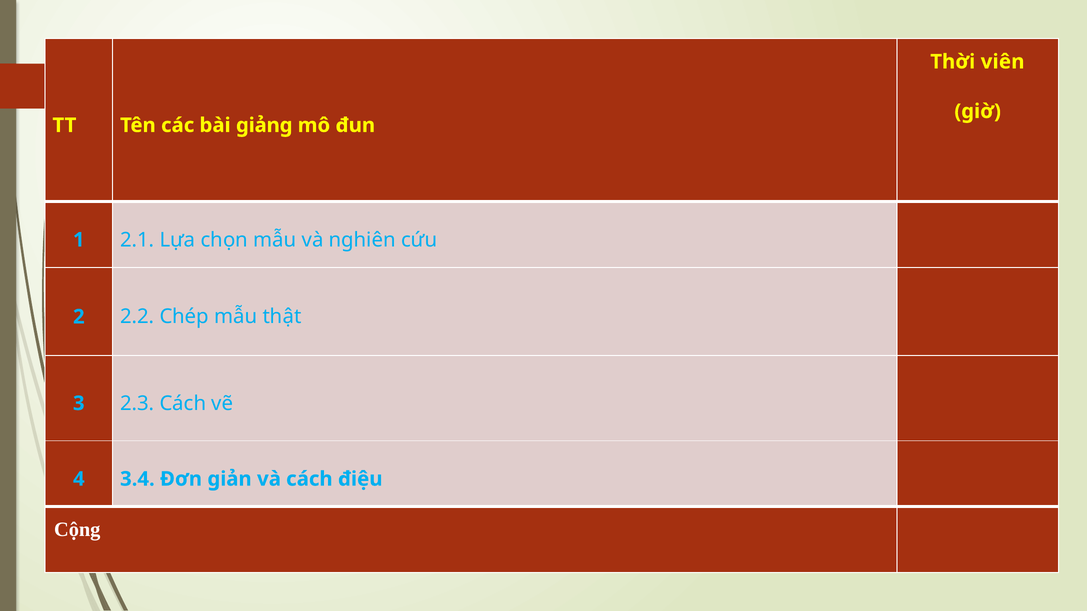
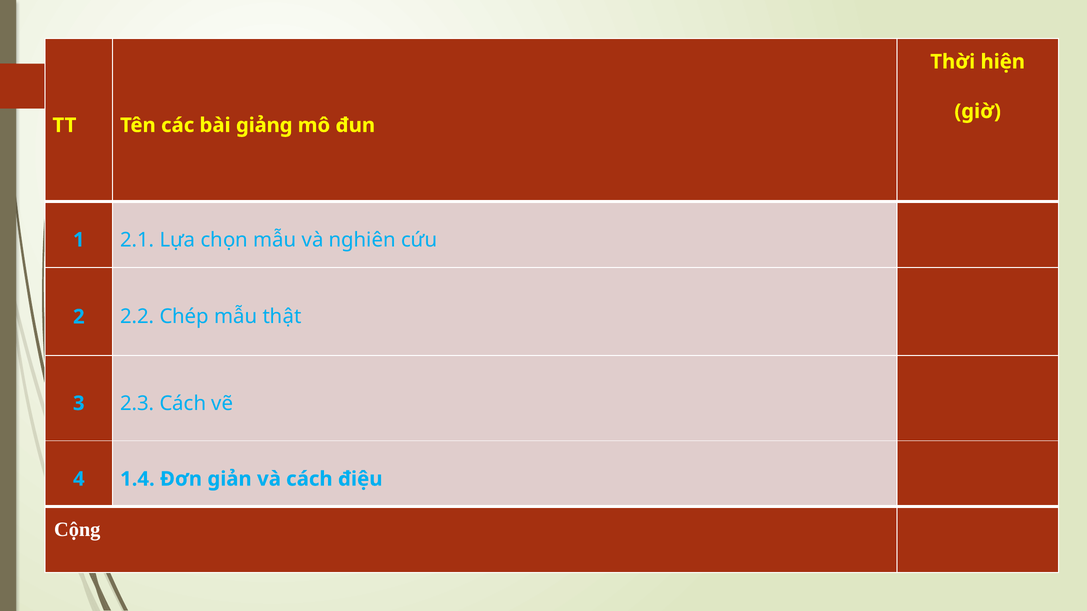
viên: viên -> hiện (1003, 62)
3.4: 3.4 -> 1.4 (137, 479)
